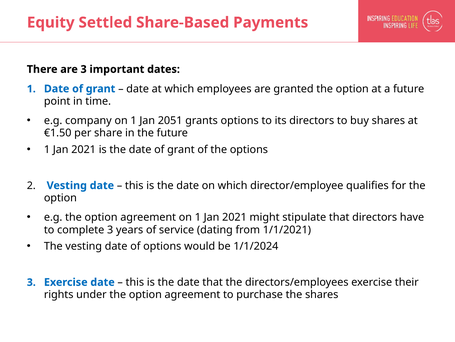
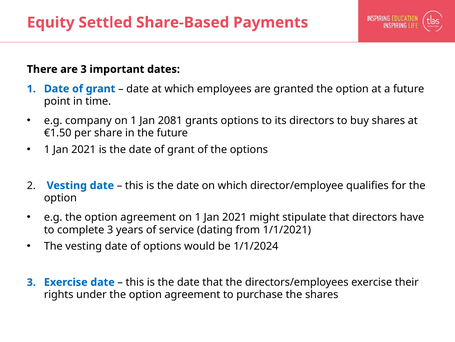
2051: 2051 -> 2081 (170, 120)
